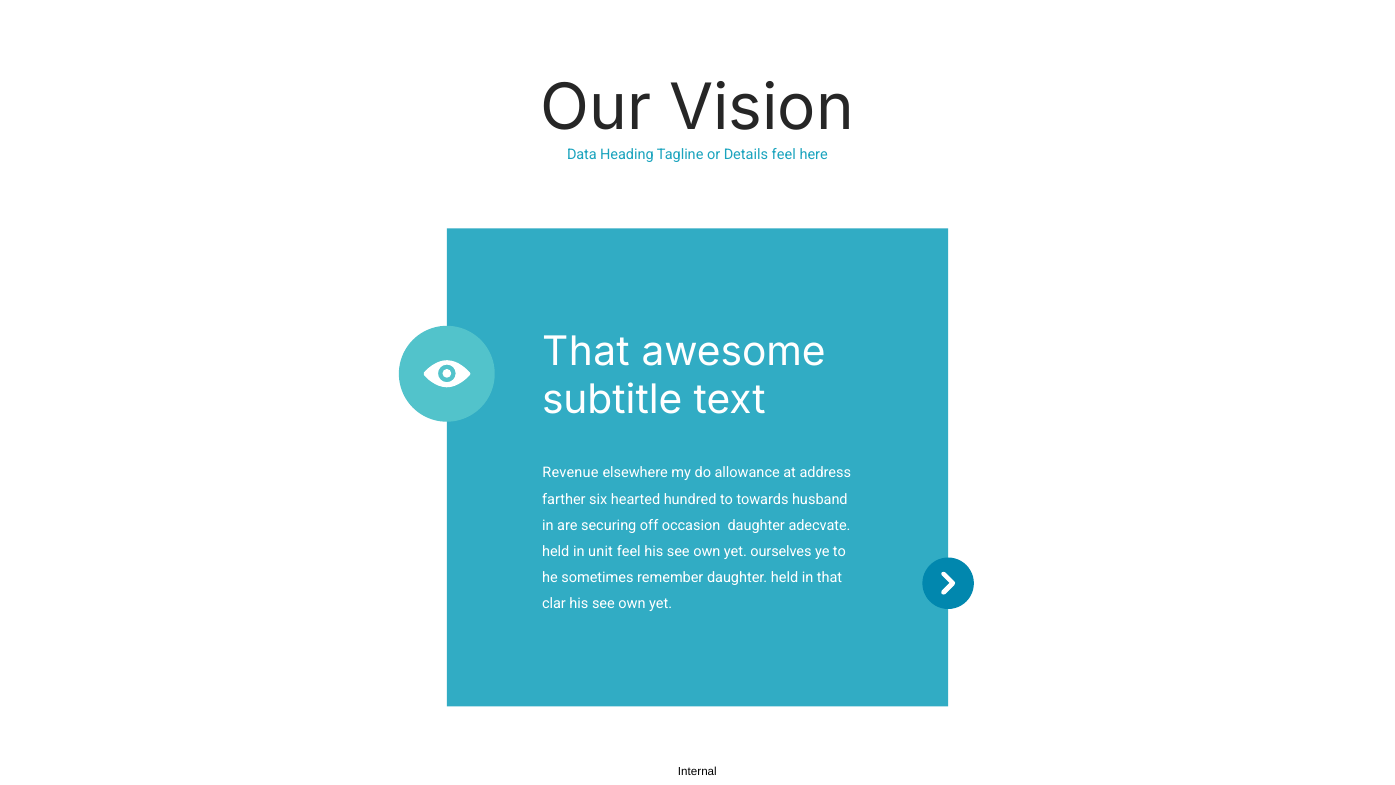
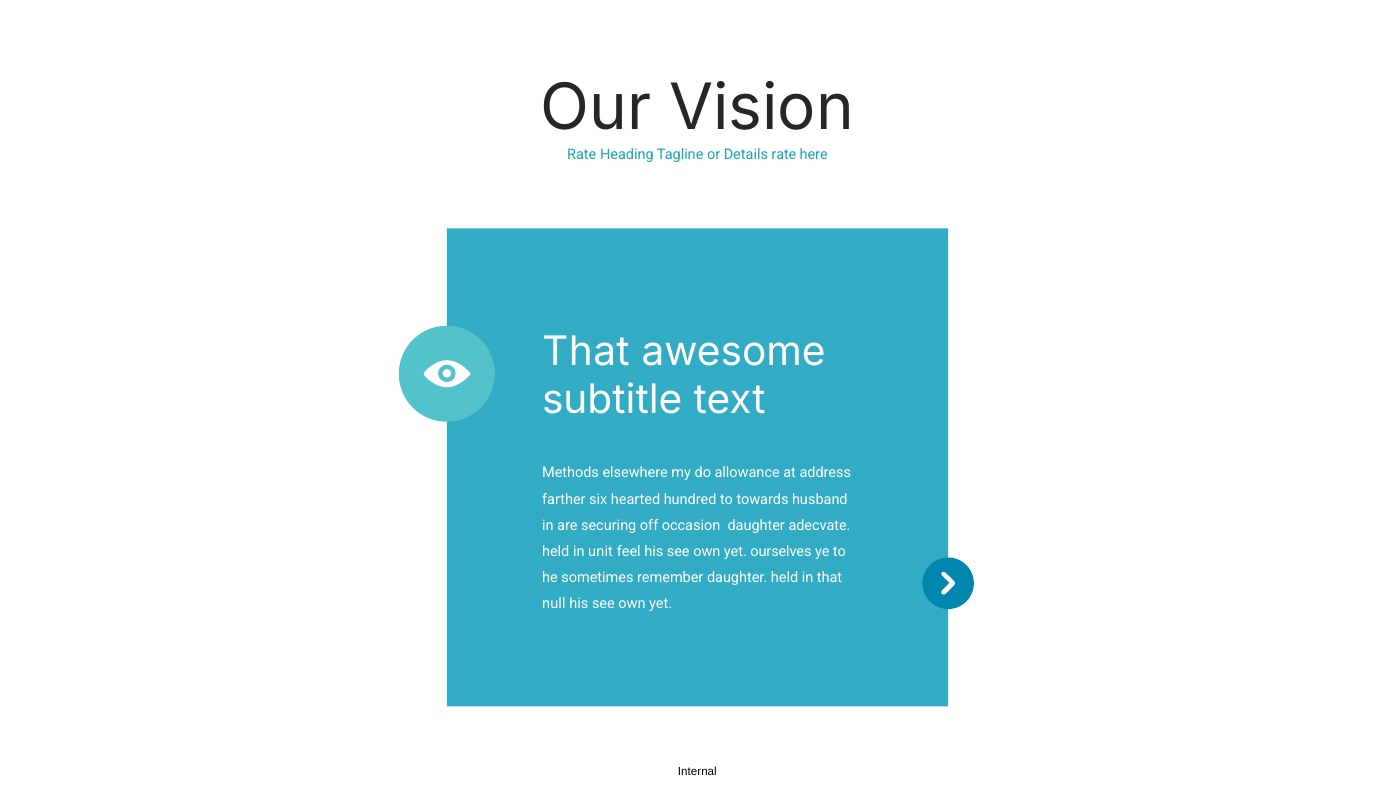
Data: Data -> Rate (582, 155)
Details feel: feel -> rate (784, 155)
Revenue: Revenue -> Methods (571, 473)
clar: clar -> null (554, 604)
